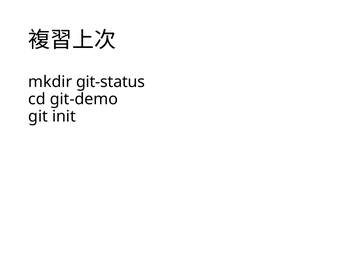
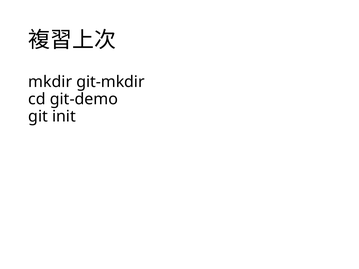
git-status: git-status -> git-mkdir (110, 82)
